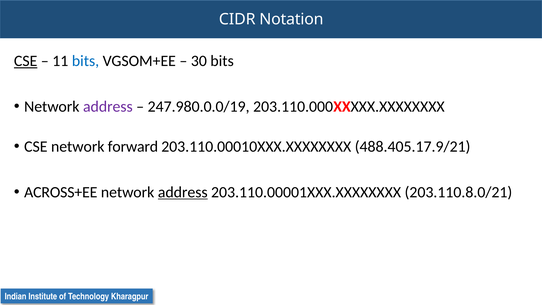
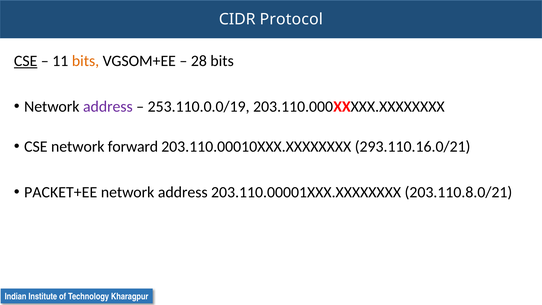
Notation: Notation -> Protocol (291, 19)
bits colour: blue -> orange (86, 61)
30: 30 -> 28 (199, 61)
247.980.0.0/19: 247.980.0.0/19 -> 253.110.0.0/19 (199, 106)
488.405.17.9/21: 488.405.17.9/21 -> 293.110.16.0/21 (413, 147)
ACROSS+EE: ACROSS+EE -> PACKET+EE (61, 192)
address underline: present -> none (183, 192)
